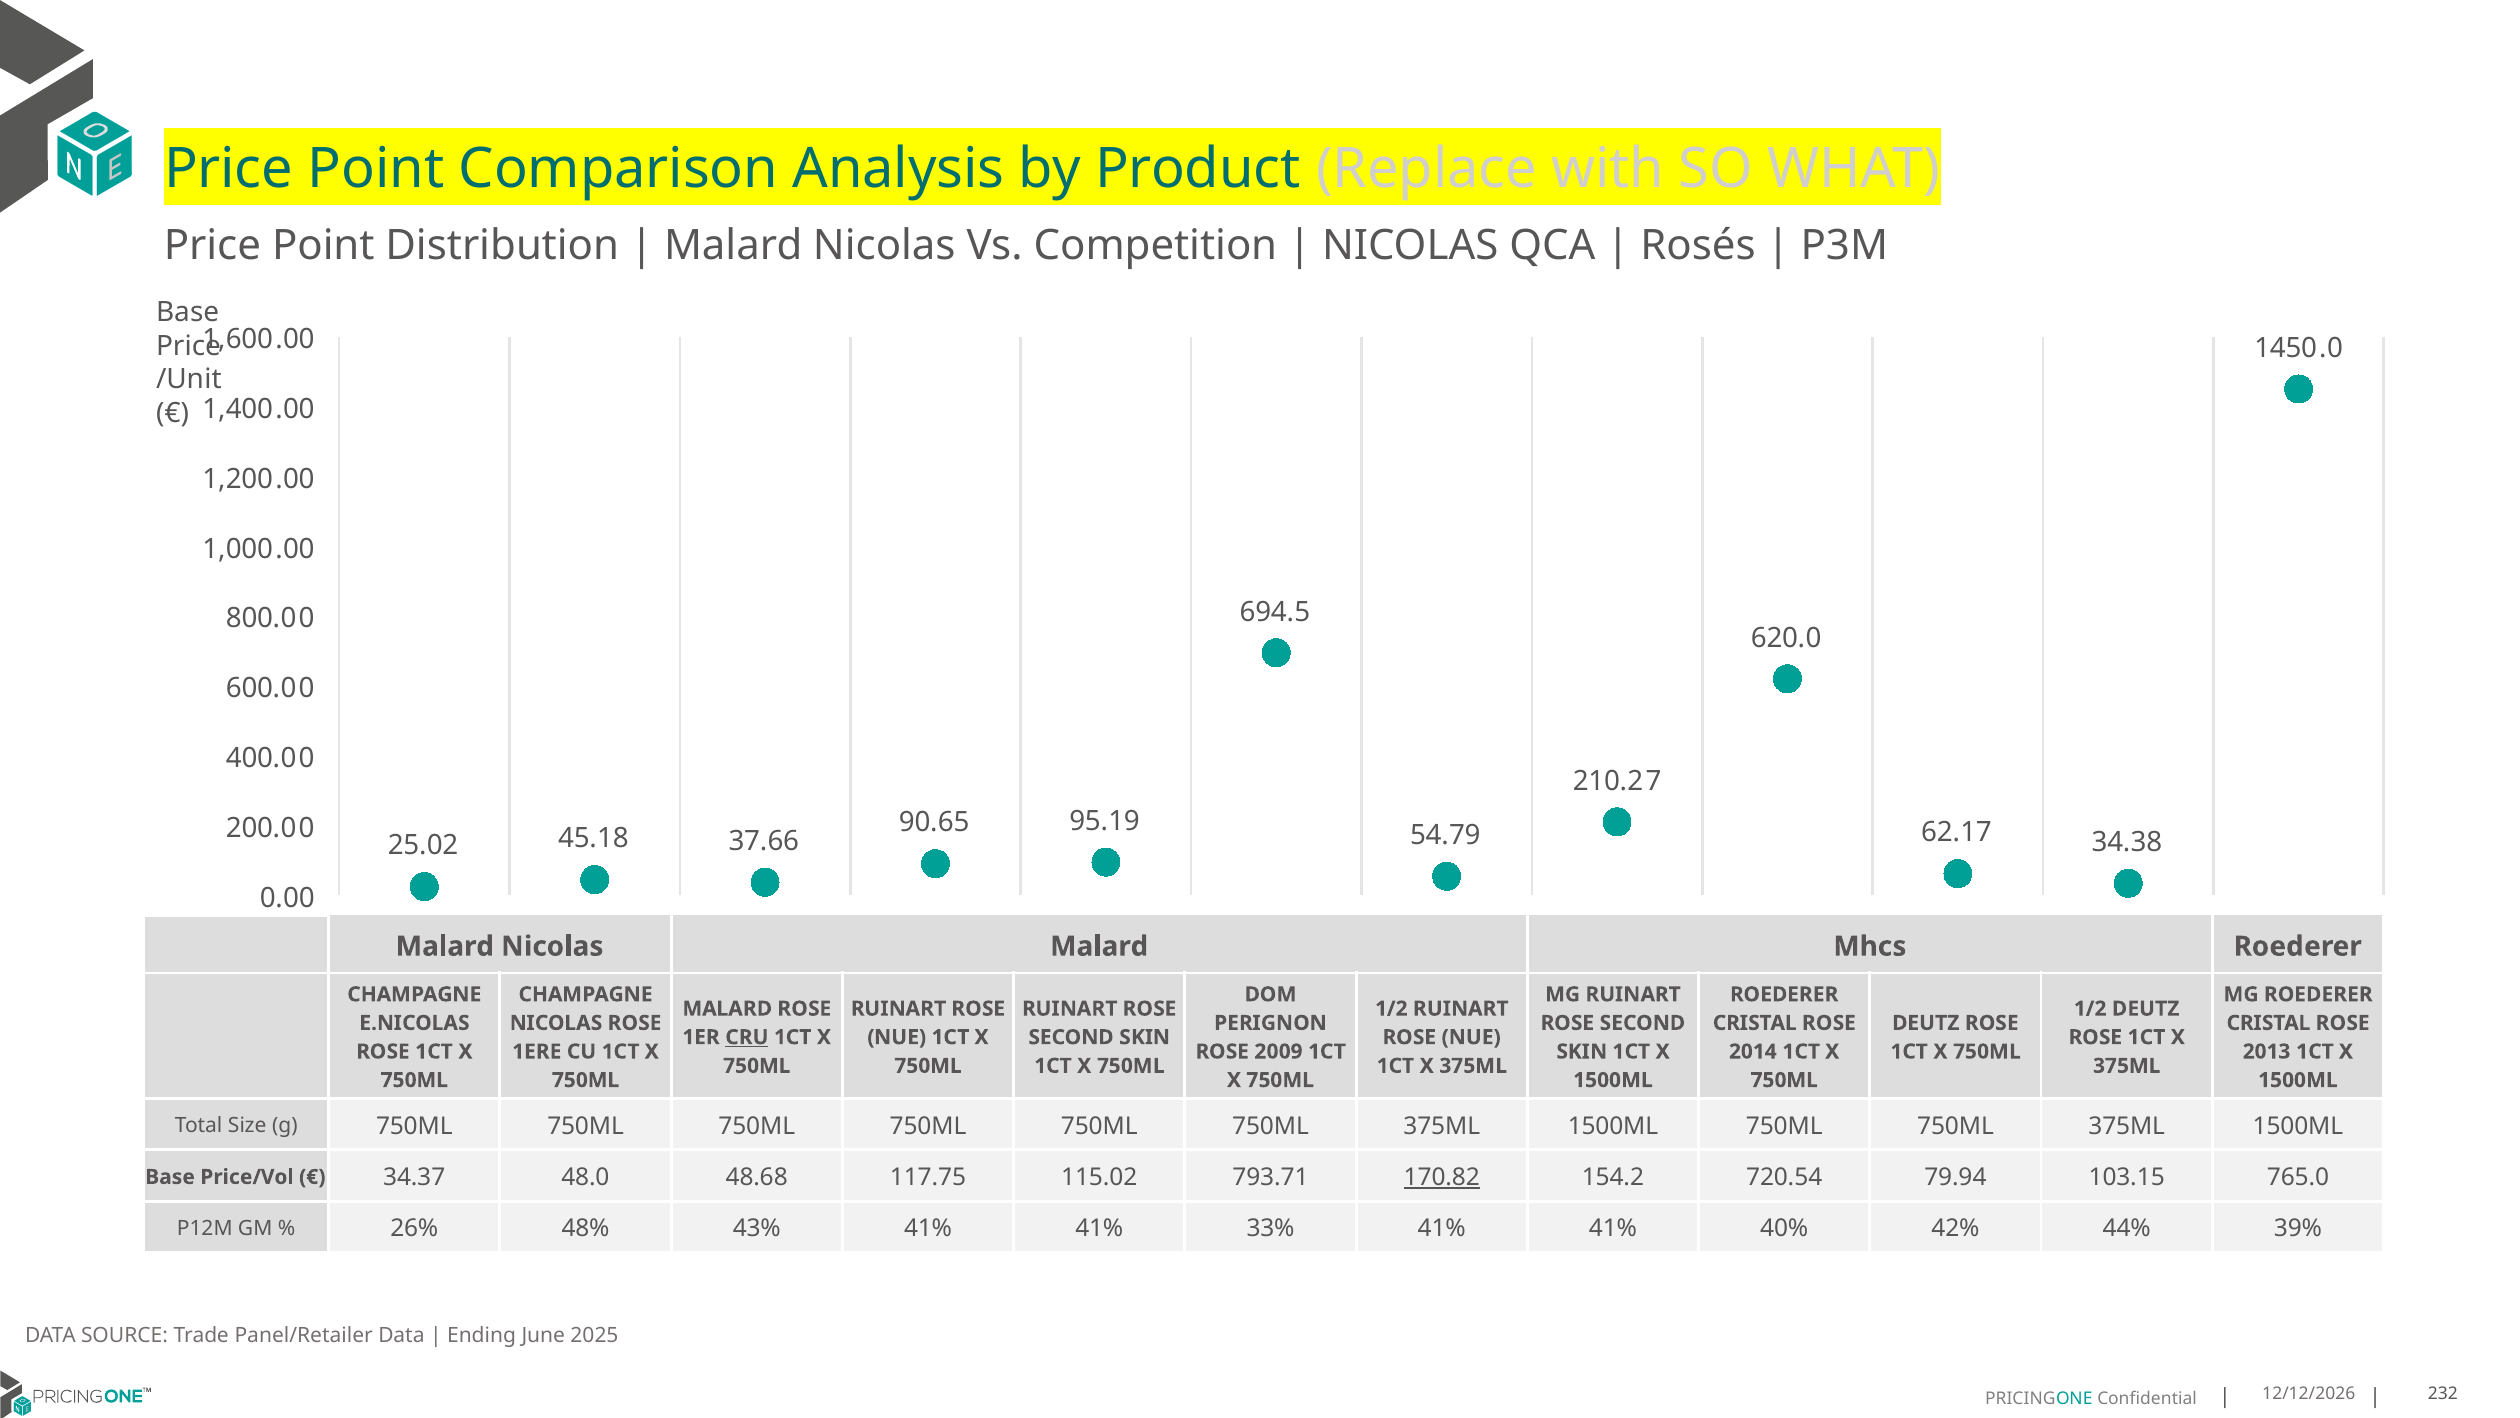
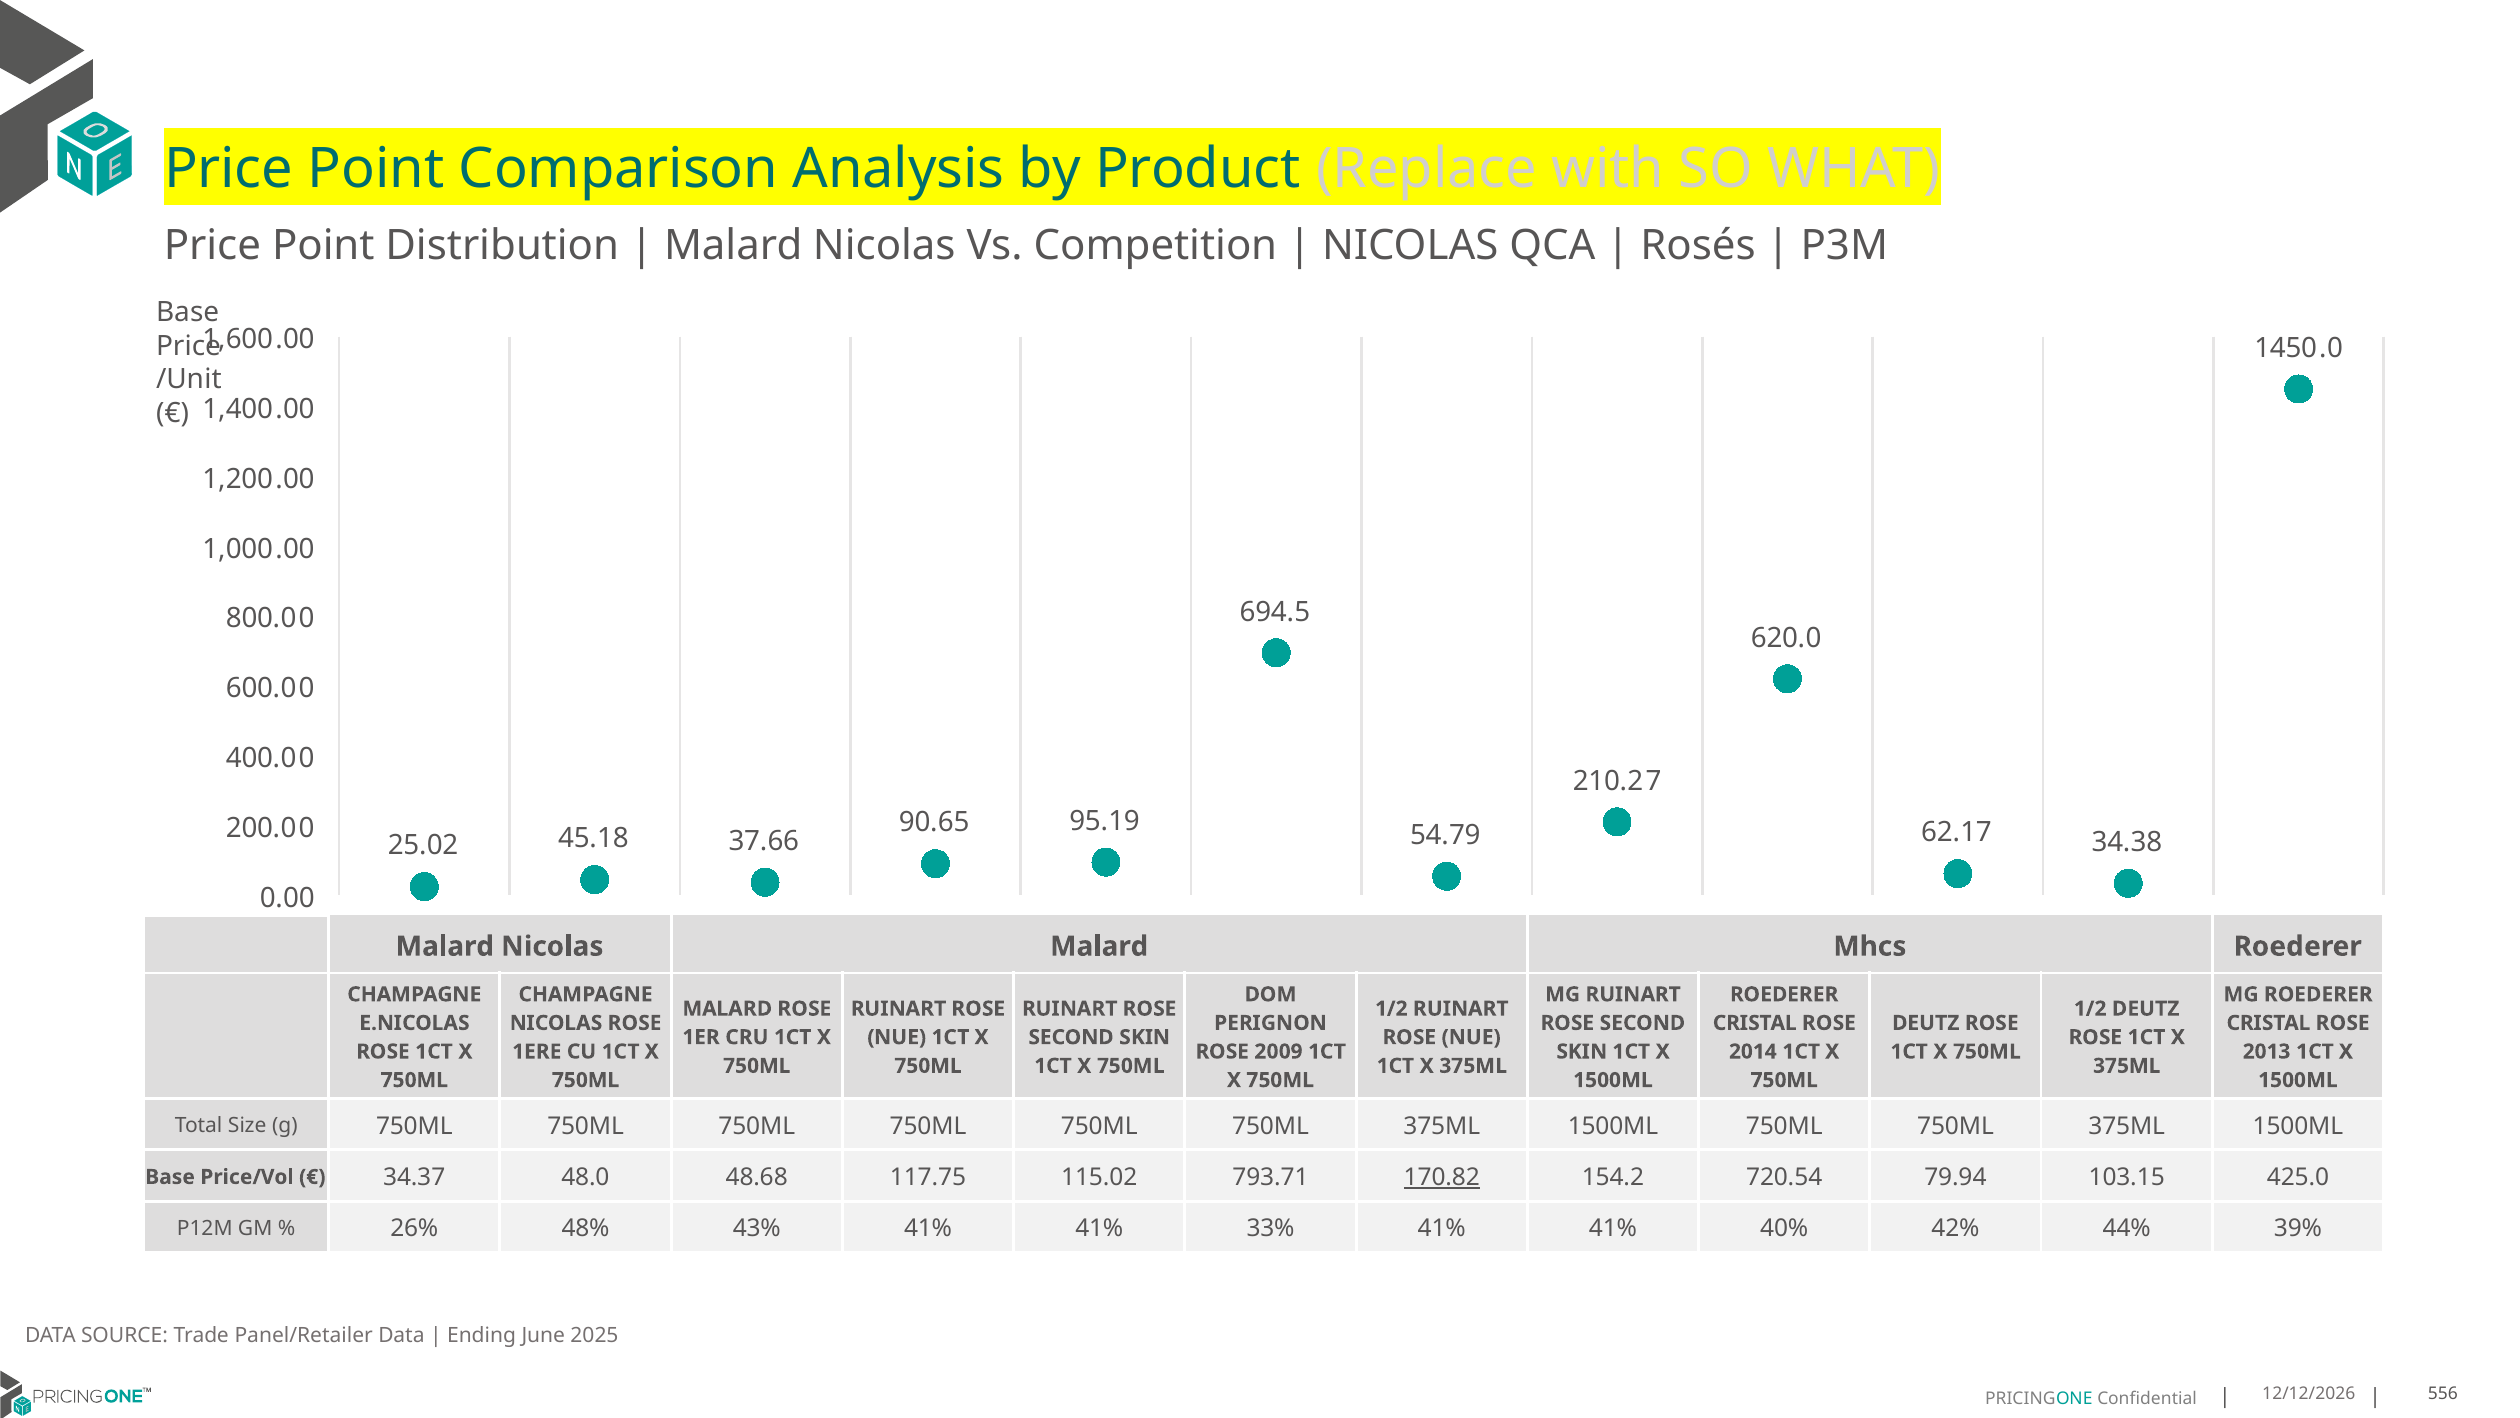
CRU underline: present -> none (747, 1037)
765.0: 765.0 -> 425.0 (2298, 1177)
232: 232 -> 556 (2443, 1394)
